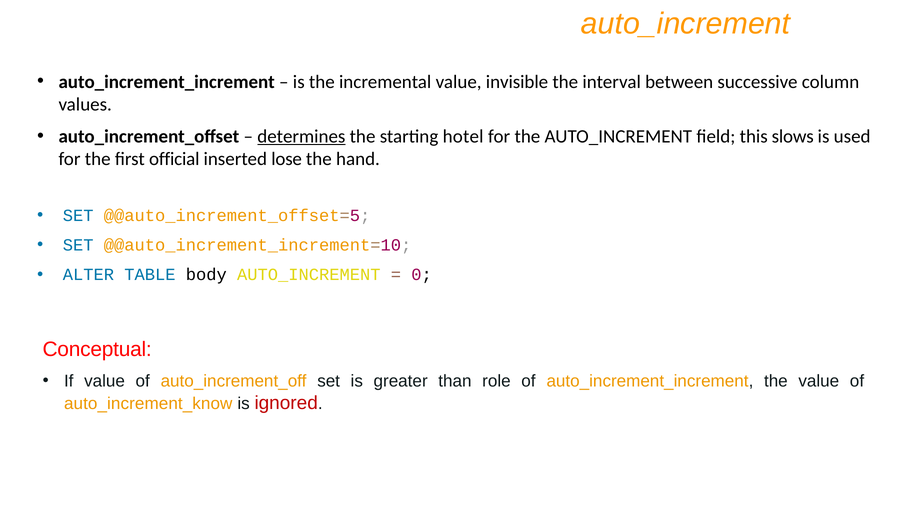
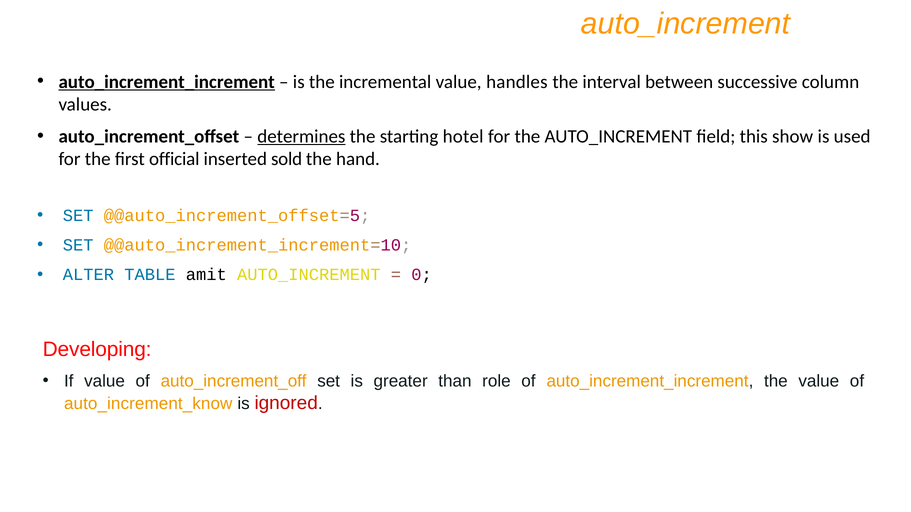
auto_increment_increment underline: none -> present (167, 82)
invisible: invisible -> handles (517, 82)
slows: slows -> show (793, 137)
lose: lose -> sold (287, 159)
body: body -> amit (206, 275)
Conceptual: Conceptual -> Developing (97, 350)
